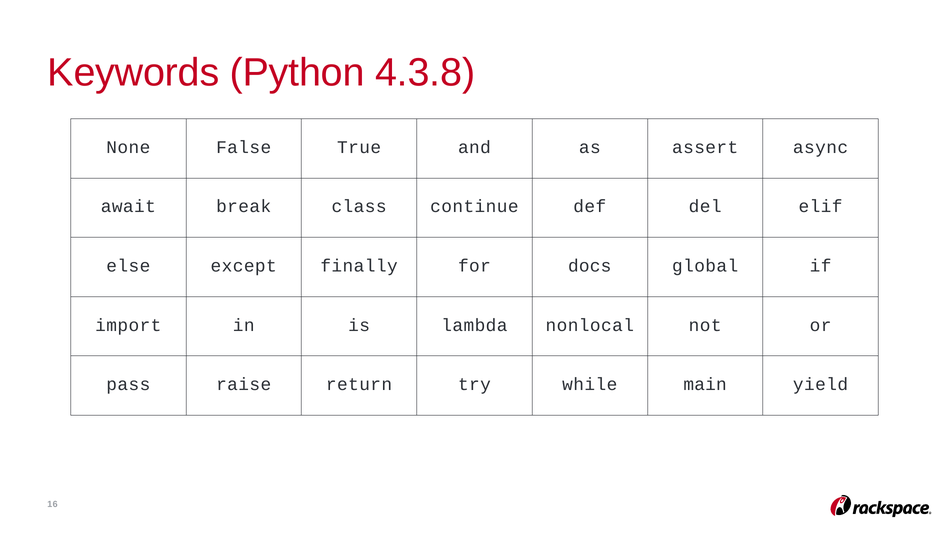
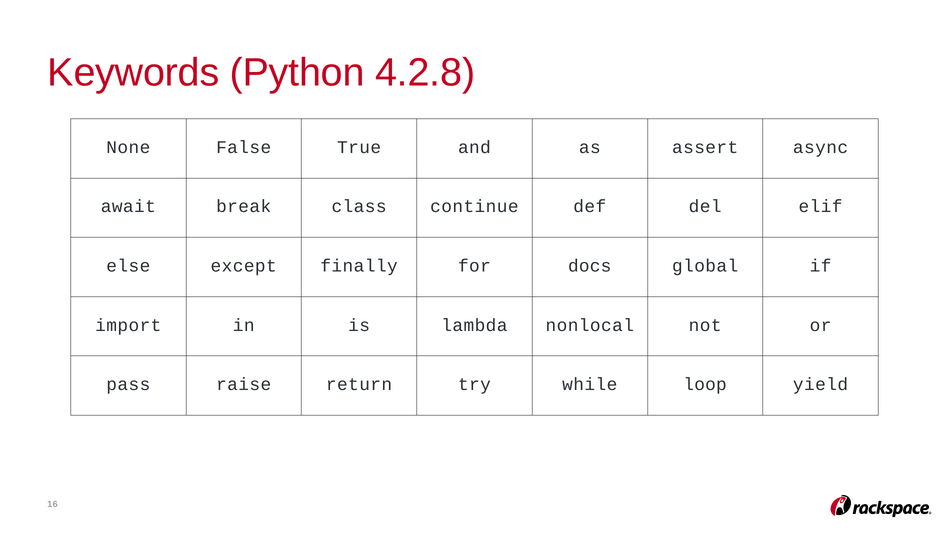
4.3.8: 4.3.8 -> 4.2.8 (425, 73)
main: main -> loop (705, 384)
